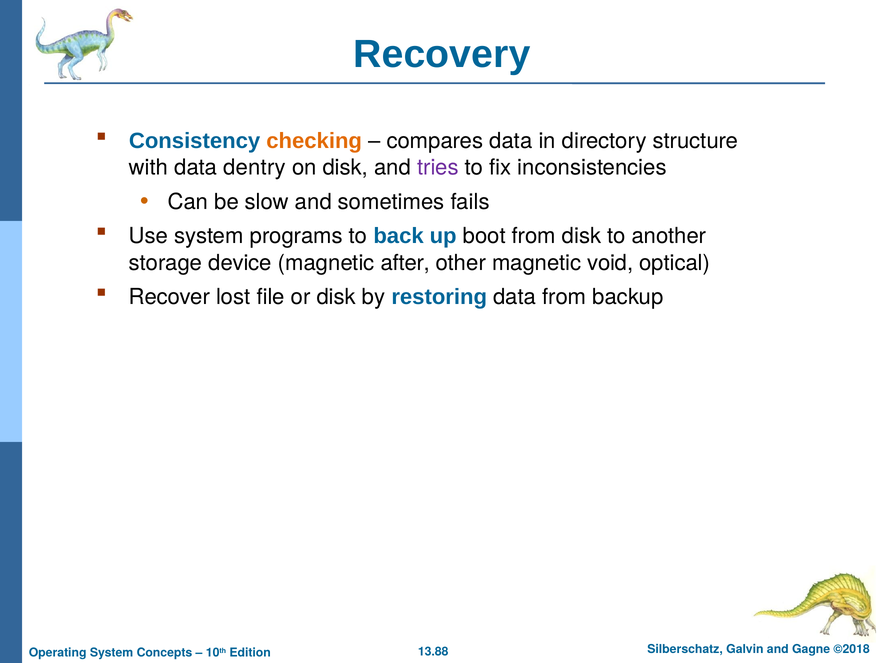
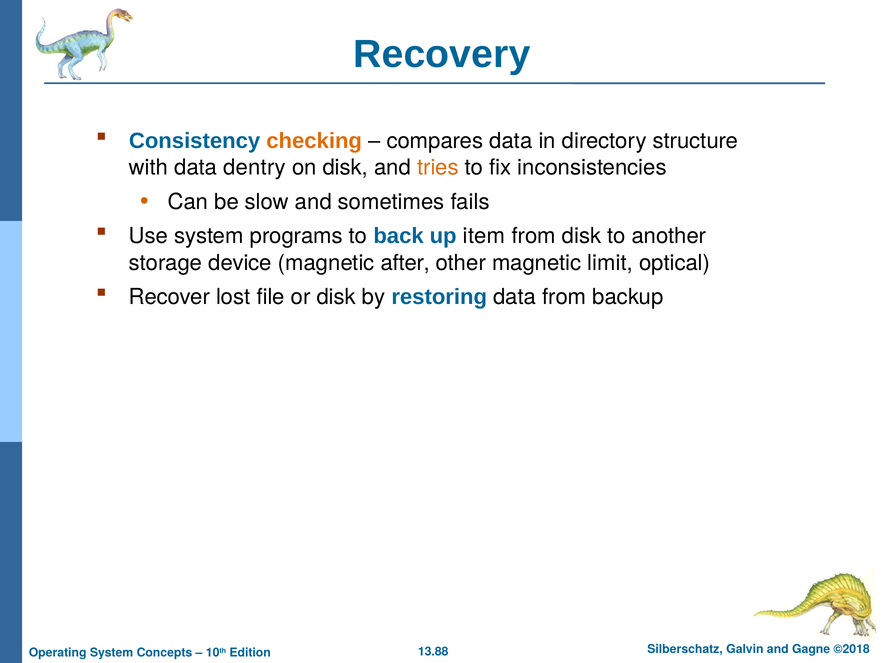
tries colour: purple -> orange (438, 168)
boot: boot -> item (484, 236)
void: void -> limit (610, 263)
